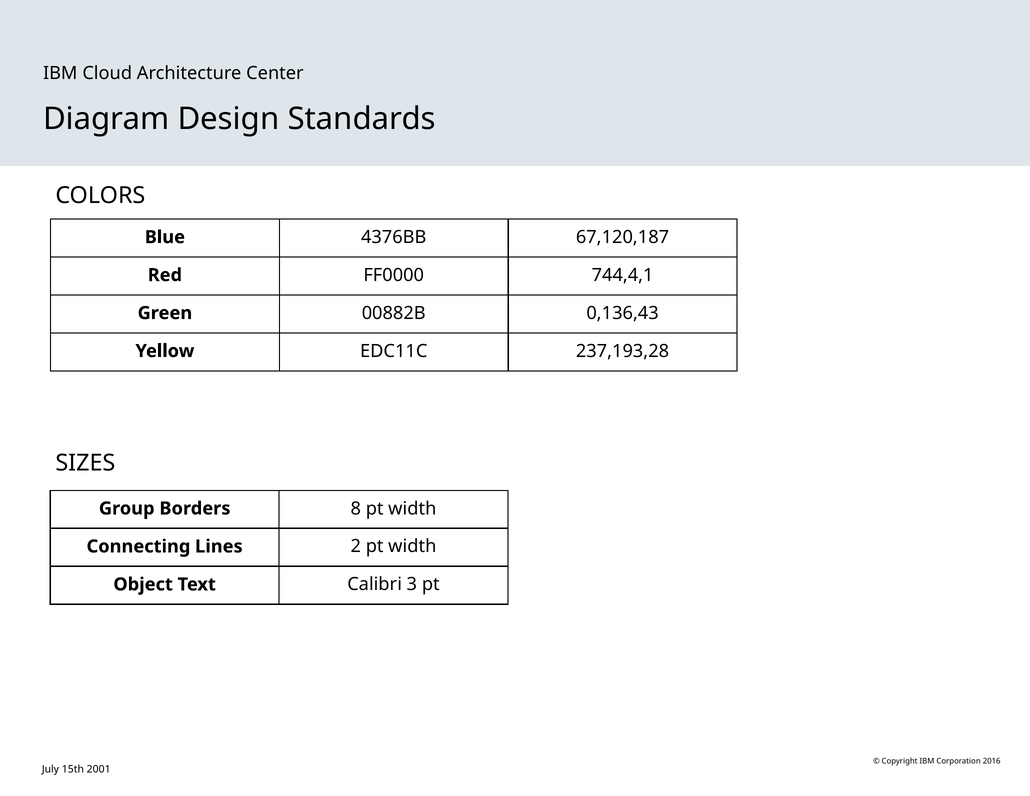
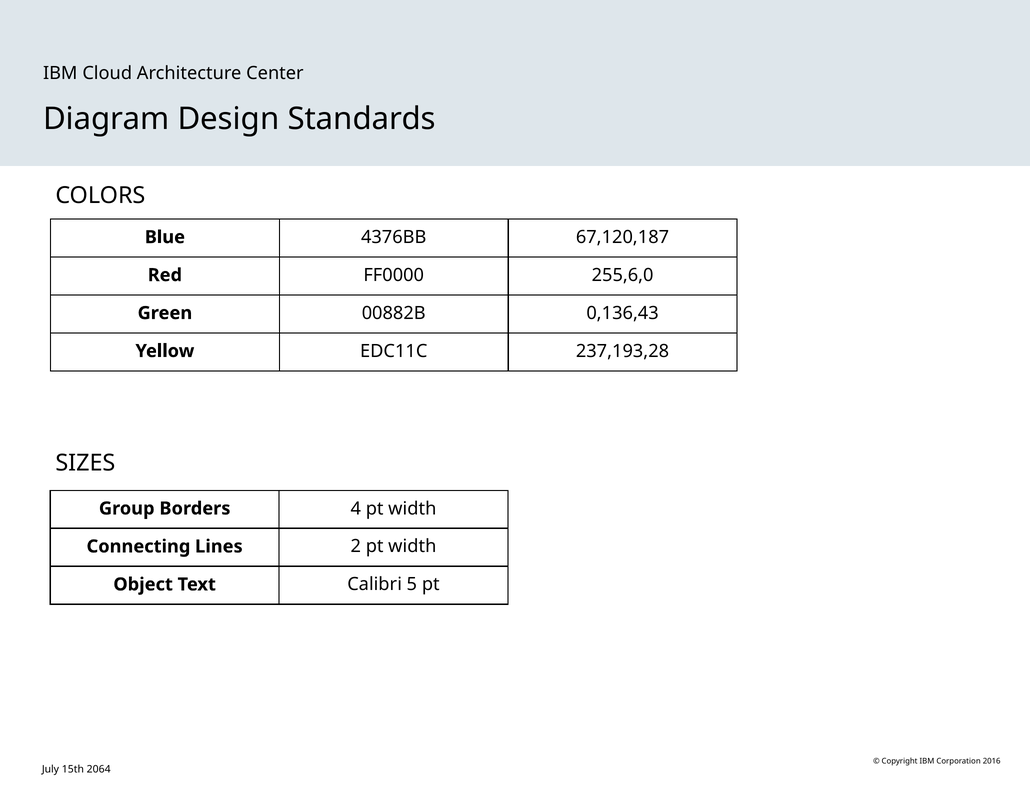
744,4,1: 744,4,1 -> 255,6,0 (623, 275)
8: 8 -> 4 (356, 508)
3: 3 -> 5 (412, 584)
2001: 2001 -> 2064 (99, 769)
